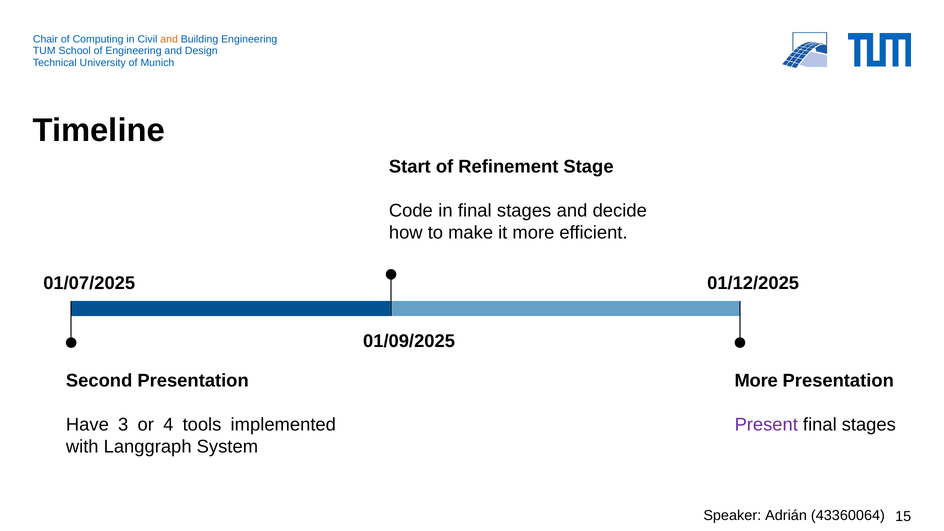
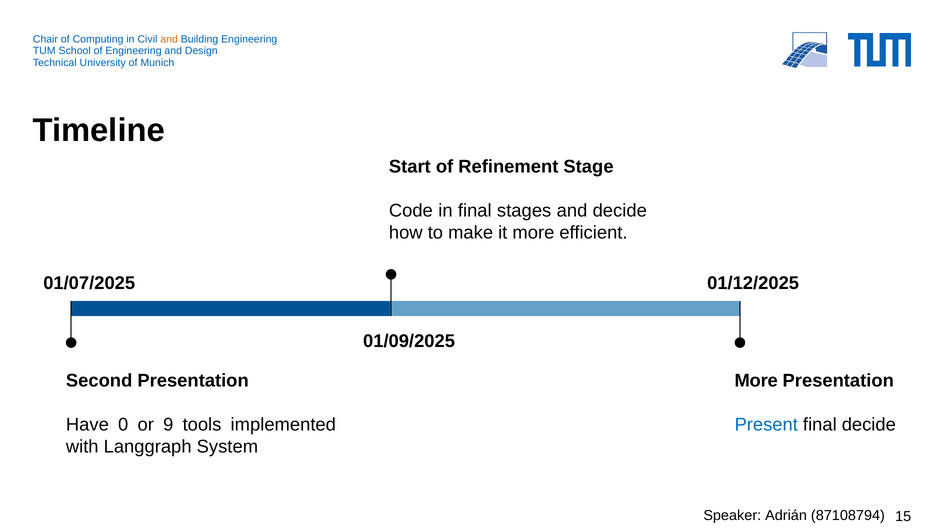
3: 3 -> 0 (123, 425)
4: 4 -> 9 (168, 425)
Present colour: purple -> blue (766, 425)
stages: stages -> decide (869, 425)
43360064: 43360064 -> 87108794 (848, 515)
